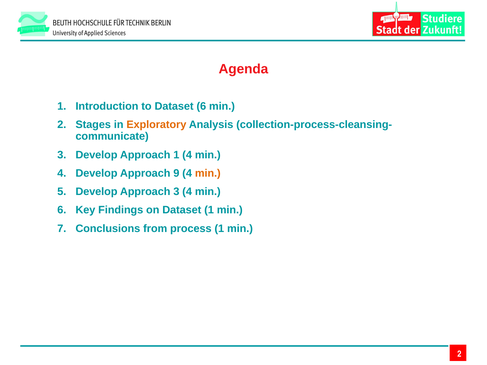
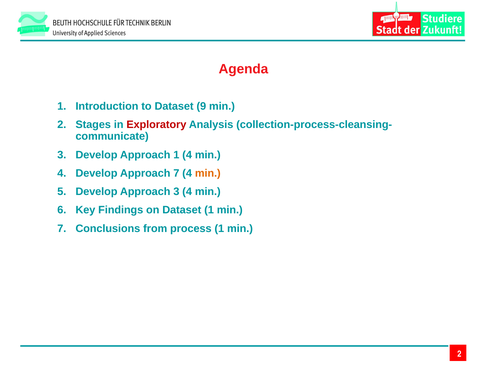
Dataset 6: 6 -> 9 (201, 106)
Exploratory colour: orange -> red (156, 125)
Approach 9: 9 -> 7 (176, 173)
